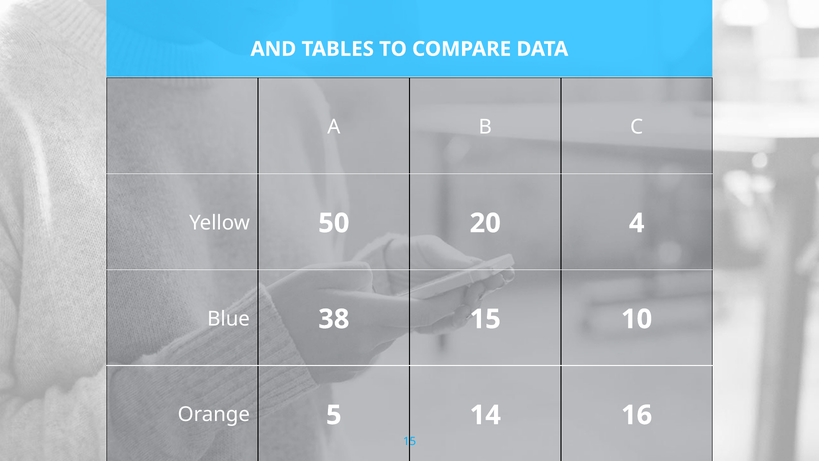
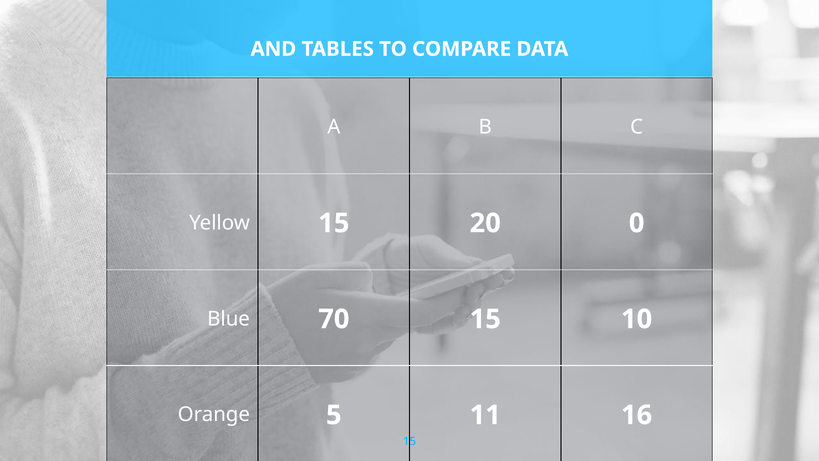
Yellow 50: 50 -> 15 (334, 223)
4: 4 -> 0 (637, 223)
38: 38 -> 70 (334, 319)
14: 14 -> 11 (485, 415)
